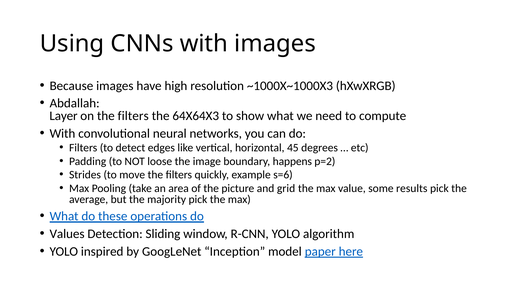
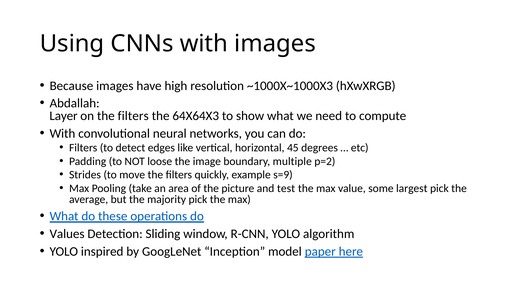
happens: happens -> multiple (292, 162)
s=6: s=6 -> s=9 (283, 175)
grid: grid -> test (286, 189)
results: results -> largest (412, 189)
